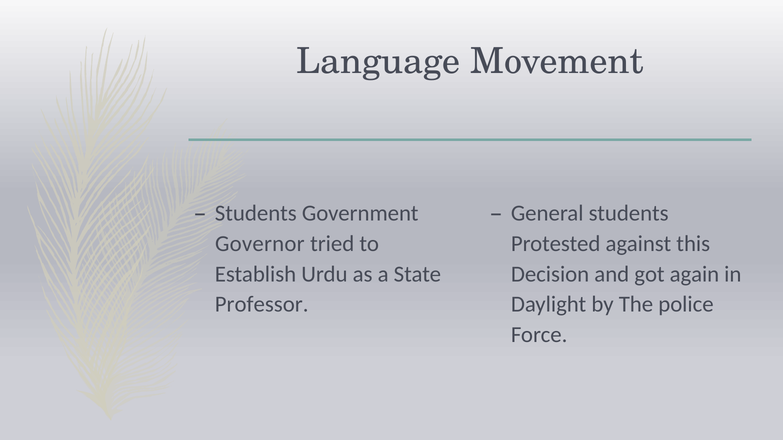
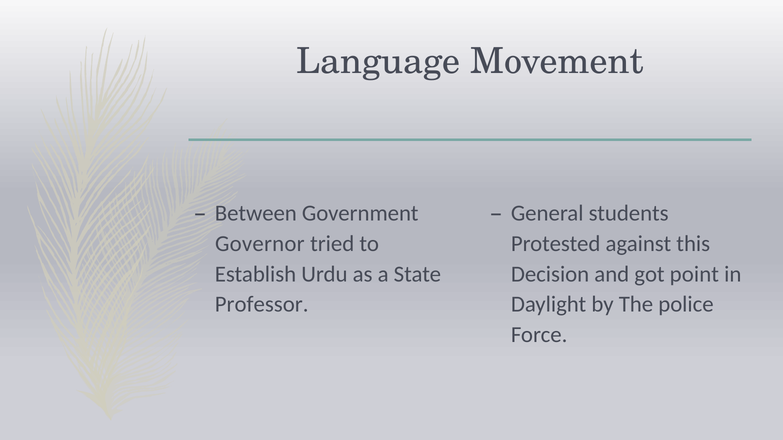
Students: Students -> Between (256, 214)
again: again -> point (694, 274)
